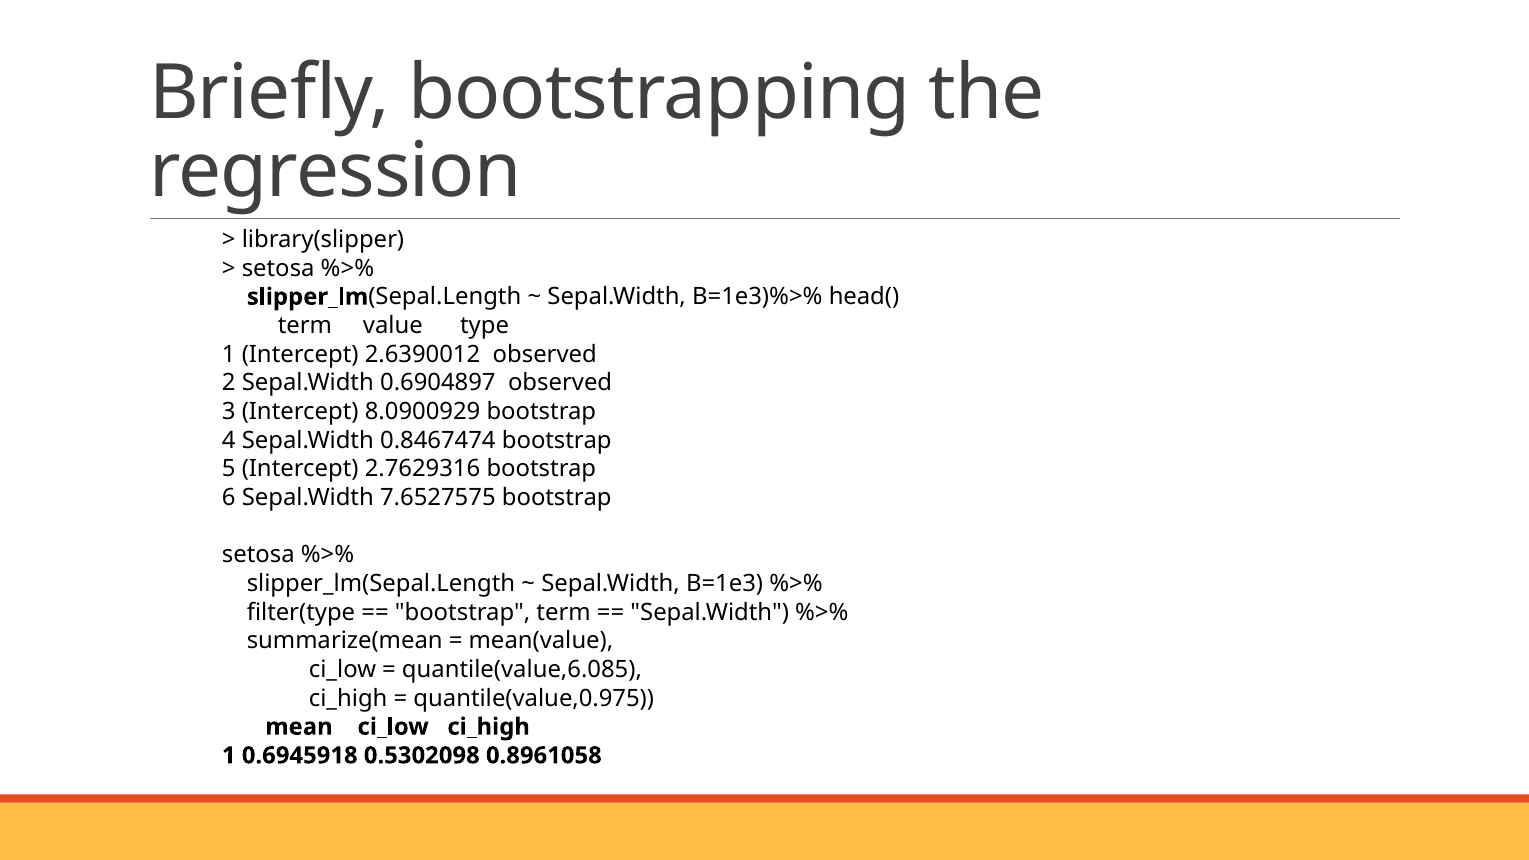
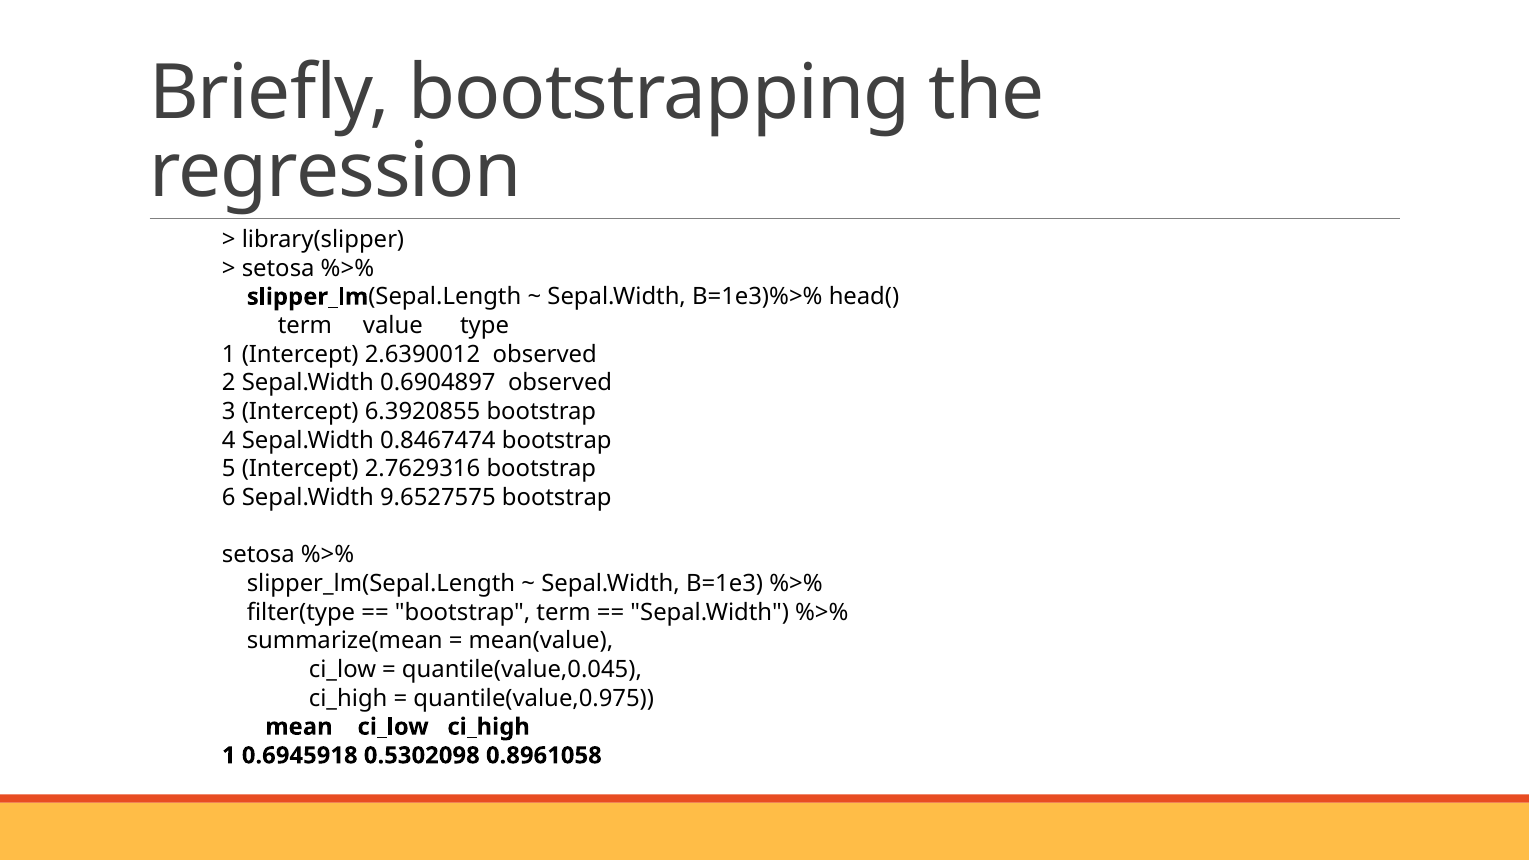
8.0900929: 8.0900929 -> 6.3920855 (423, 412)
7.6527575: 7.6527575 -> 9.6527575 (438, 498)
quantile(value,6.085: quantile(value,6.085 -> quantile(value,0.045 (522, 670)
